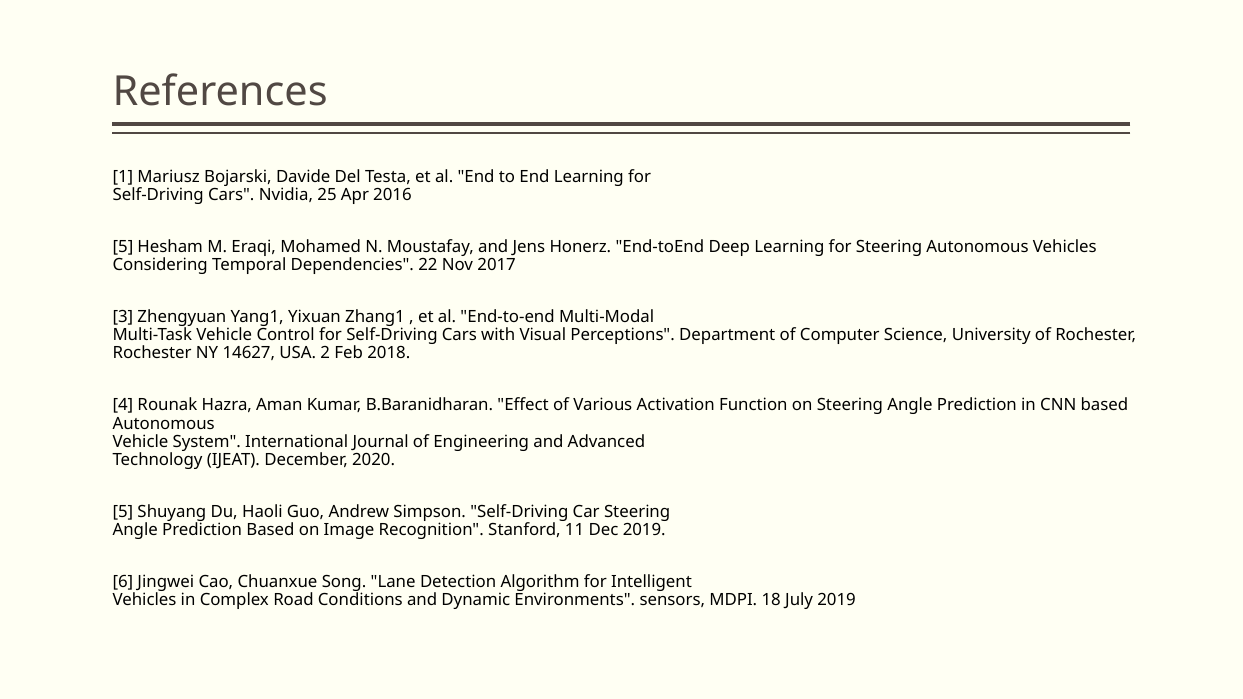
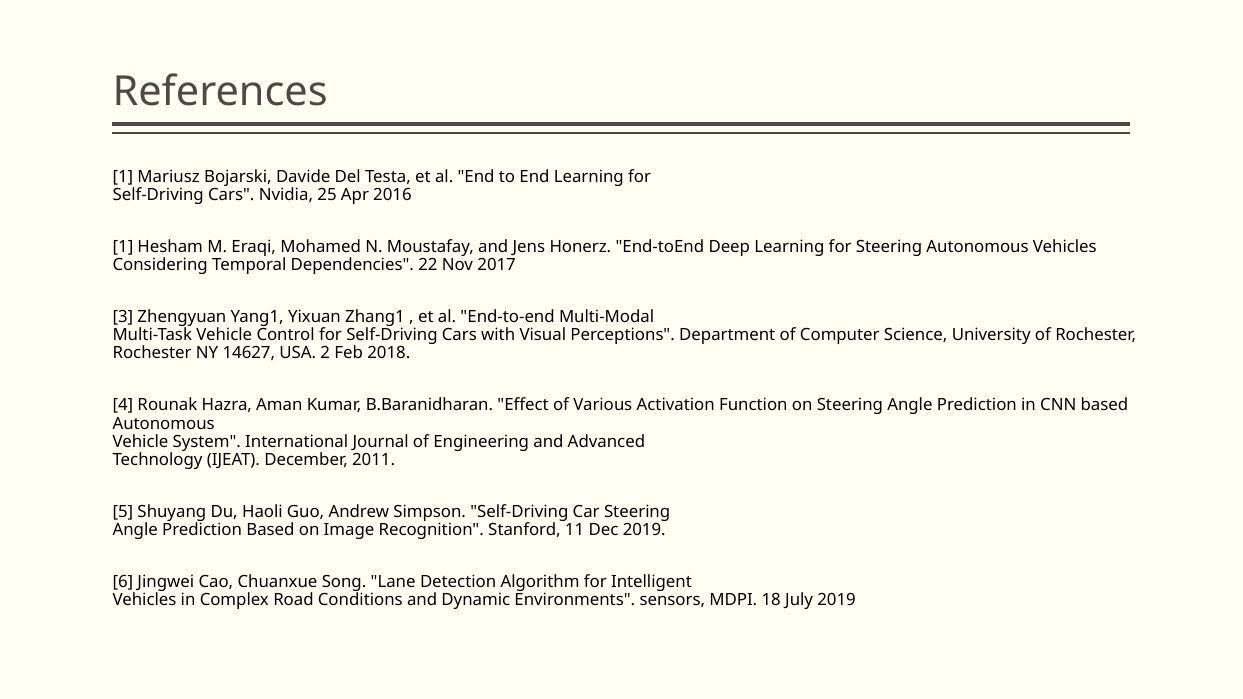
5: 5 -> 1 (123, 247)
2020: 2020 -> 2011 (374, 460)
